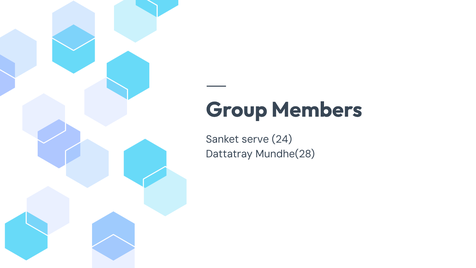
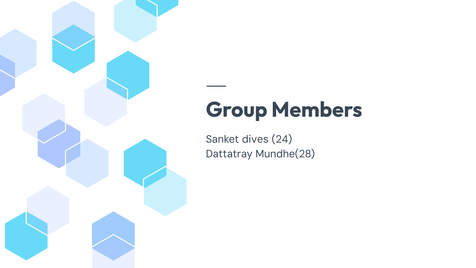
serve: serve -> dives (255, 139)
